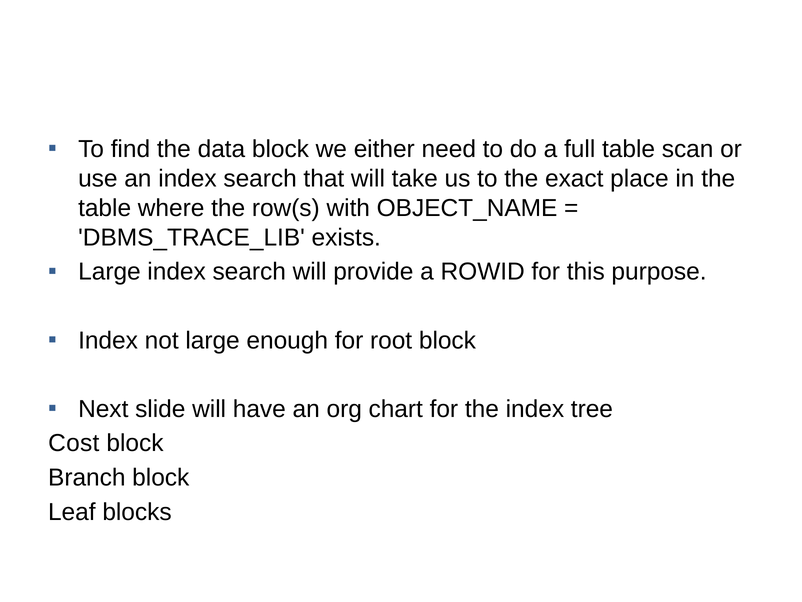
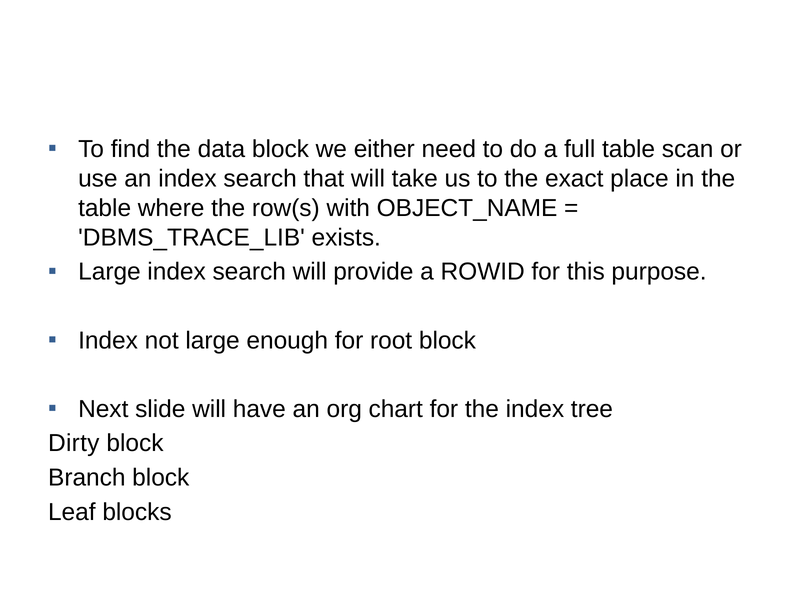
Cost: Cost -> Dirty (74, 443)
